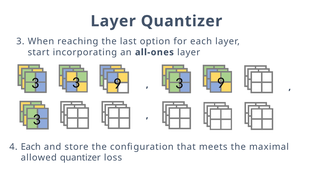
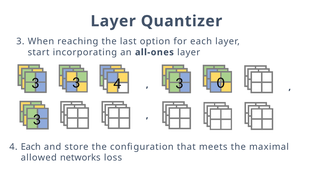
3 3 9: 9 -> 4 (117, 84)
9: 9 -> 0 (221, 83)
allowed quantizer: quantizer -> networks (80, 158)
